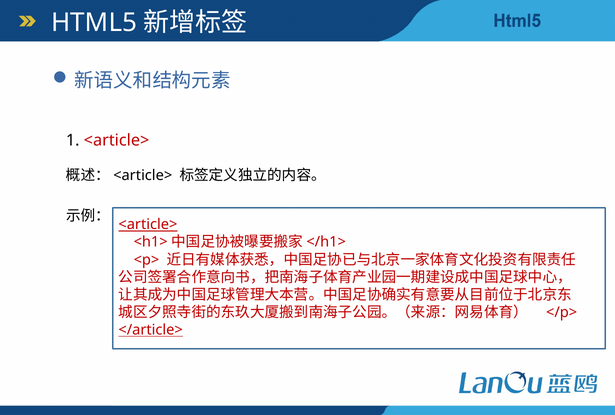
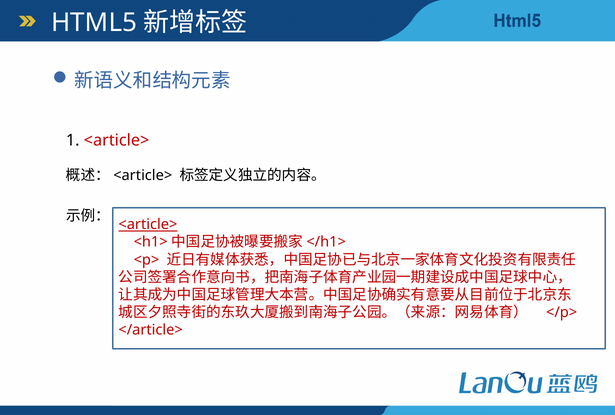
</article> underline: present -> none (151, 330)
